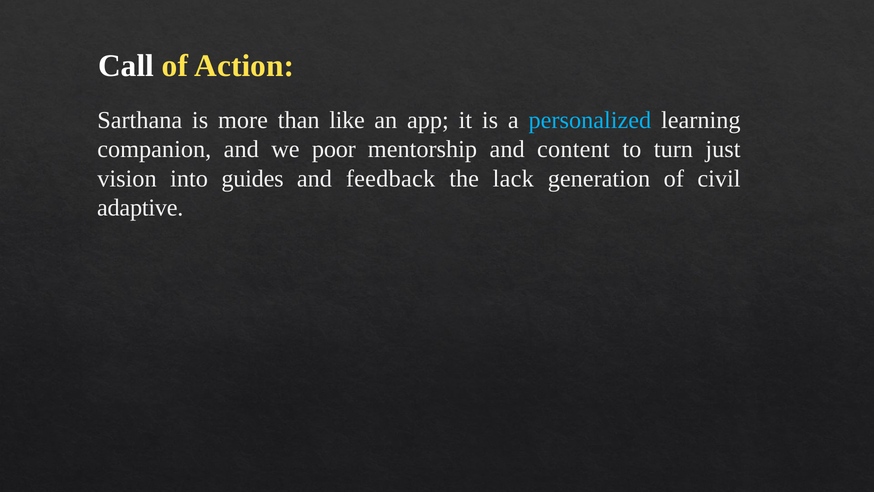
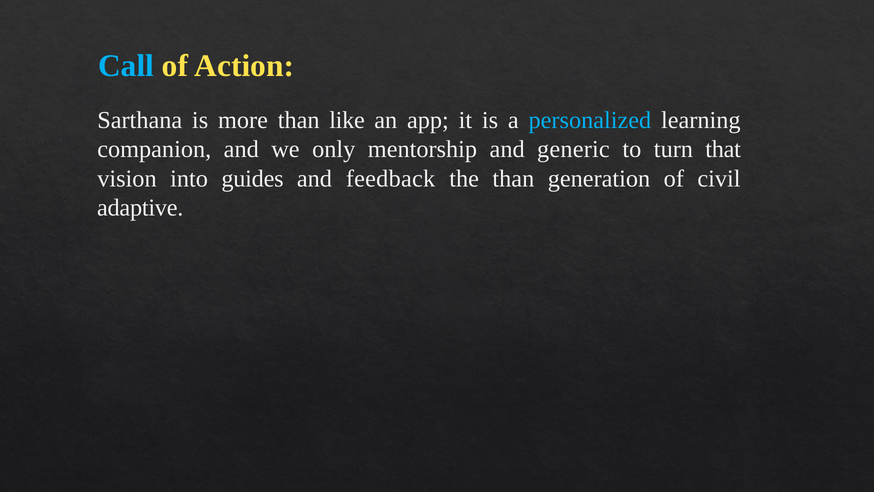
Call colour: white -> light blue (126, 66)
poor: poor -> only (334, 149)
content: content -> generic (573, 149)
just: just -> that (723, 149)
the lack: lack -> than (513, 178)
